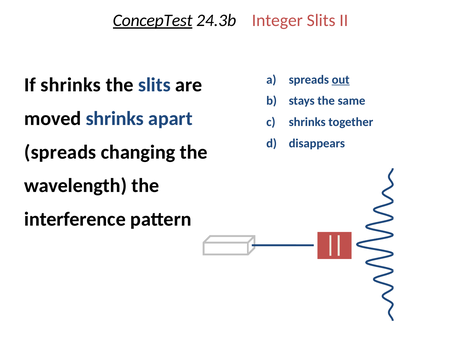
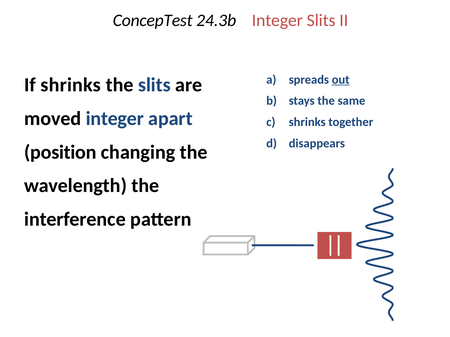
ConcepTest underline: present -> none (153, 21)
moved shrinks: shrinks -> integer (115, 119)
spreads: spreads -> position (60, 152)
